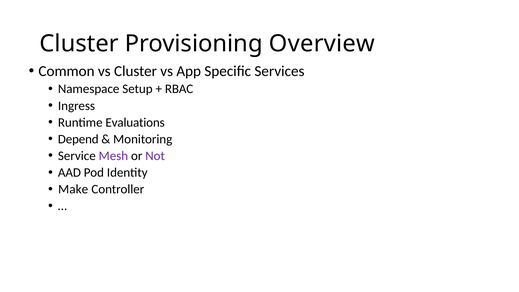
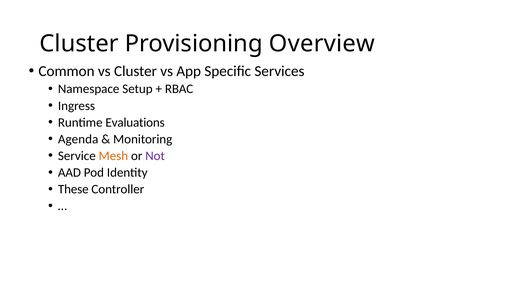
Depend: Depend -> Agenda (78, 139)
Mesh colour: purple -> orange (113, 156)
Make: Make -> These (73, 189)
